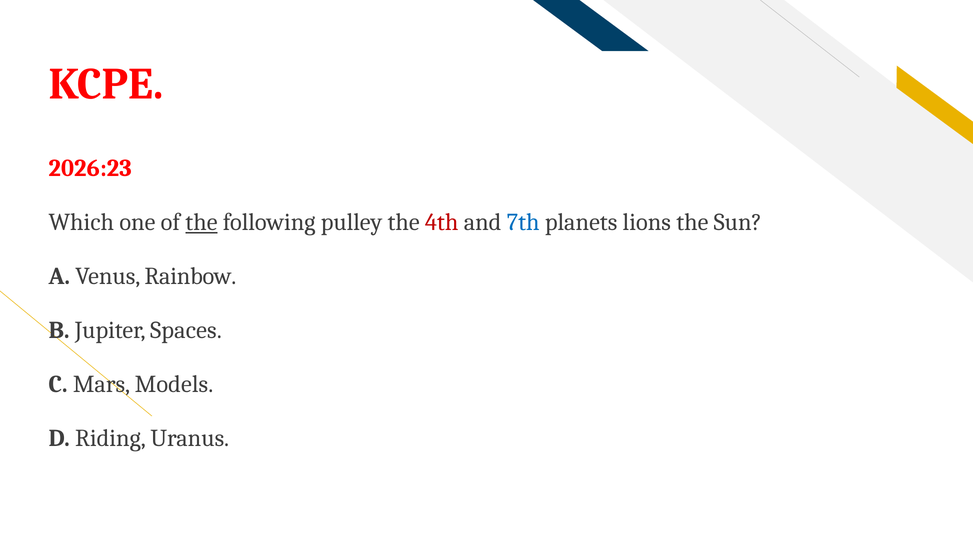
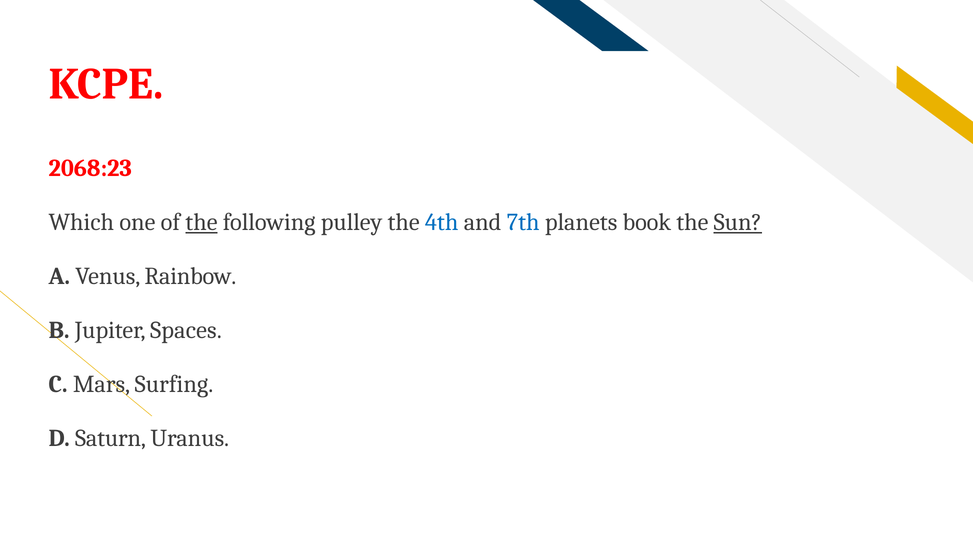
2026:23: 2026:23 -> 2068:23 (90, 168)
4th colour: red -> blue (442, 222)
lions: lions -> book (647, 222)
Sun underline: none -> present (738, 222)
Models: Models -> Surfing (174, 384)
Riding: Riding -> Saturn (111, 438)
